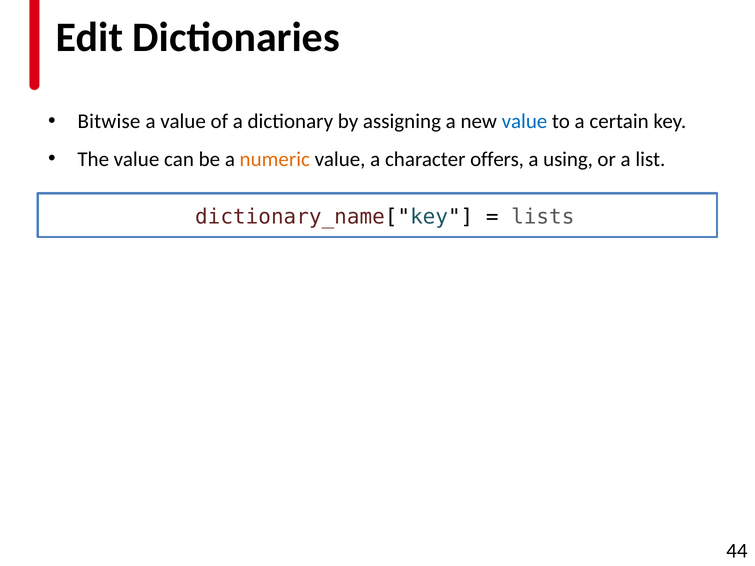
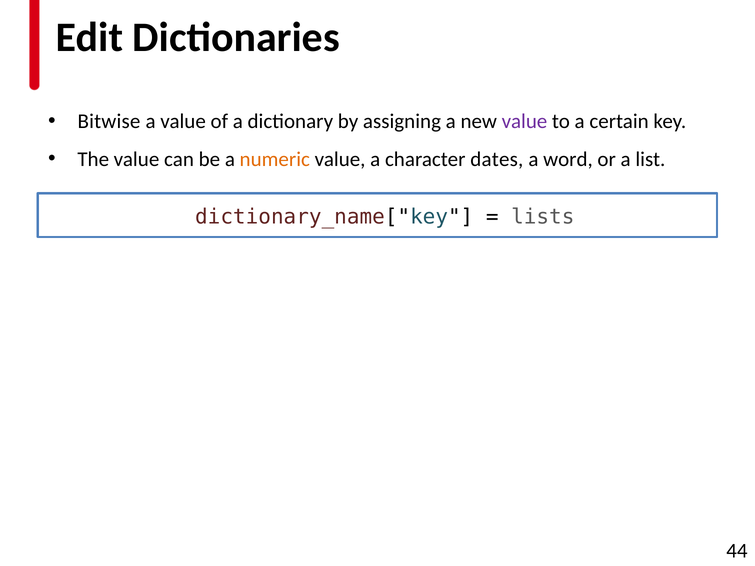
value colour: blue -> purple (524, 122)
offers: offers -> dates (497, 159)
using: using -> word (568, 159)
